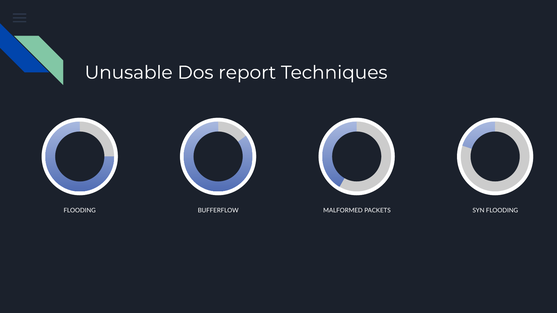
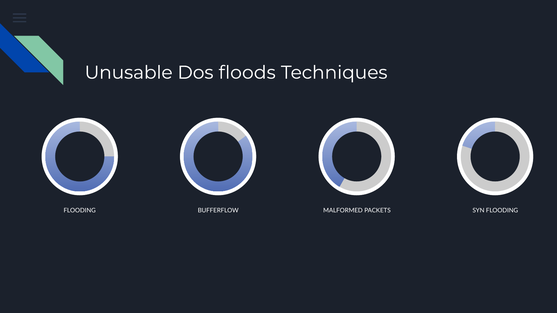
report: report -> floods (247, 73)
